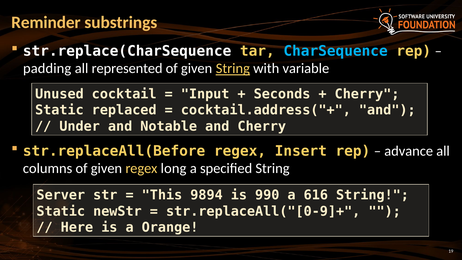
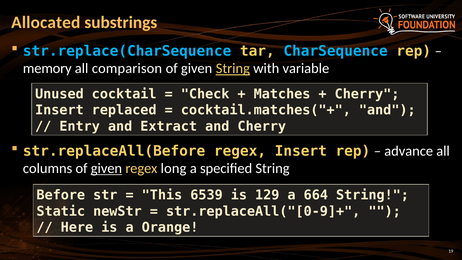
Reminder: Reminder -> Allocated (46, 22)
str.replace(CharSequence colour: white -> light blue (127, 51)
padding: padding -> memory (47, 69)
represented: represented -> comparison (127, 69)
Input: Input -> Check (205, 94)
Seconds: Seconds -> Matches (282, 94)
Static: Static -> Insert (59, 110)
cocktail.address("+: cocktail.address("+ -> cocktail.matches("+ (266, 110)
Under: Under -> Entry (80, 126)
Notable: Notable -> Extract (169, 126)
given underline: none -> present (106, 168)
Server: Server -> Before (61, 195)
9894: 9894 -> 6539 (207, 195)
990: 990 -> 129 (267, 195)
616: 616 -> 664 (316, 195)
